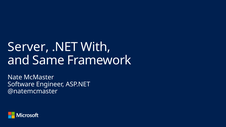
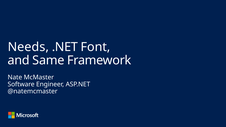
Server: Server -> Needs (28, 47)
With: With -> Font (95, 47)
